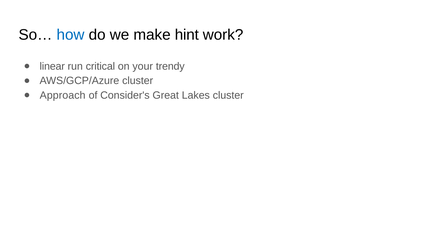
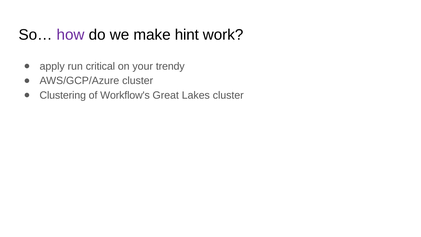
how colour: blue -> purple (70, 35)
linear: linear -> apply (52, 66)
Approach: Approach -> Clustering (63, 95)
Consider's: Consider's -> Workflow's (125, 95)
